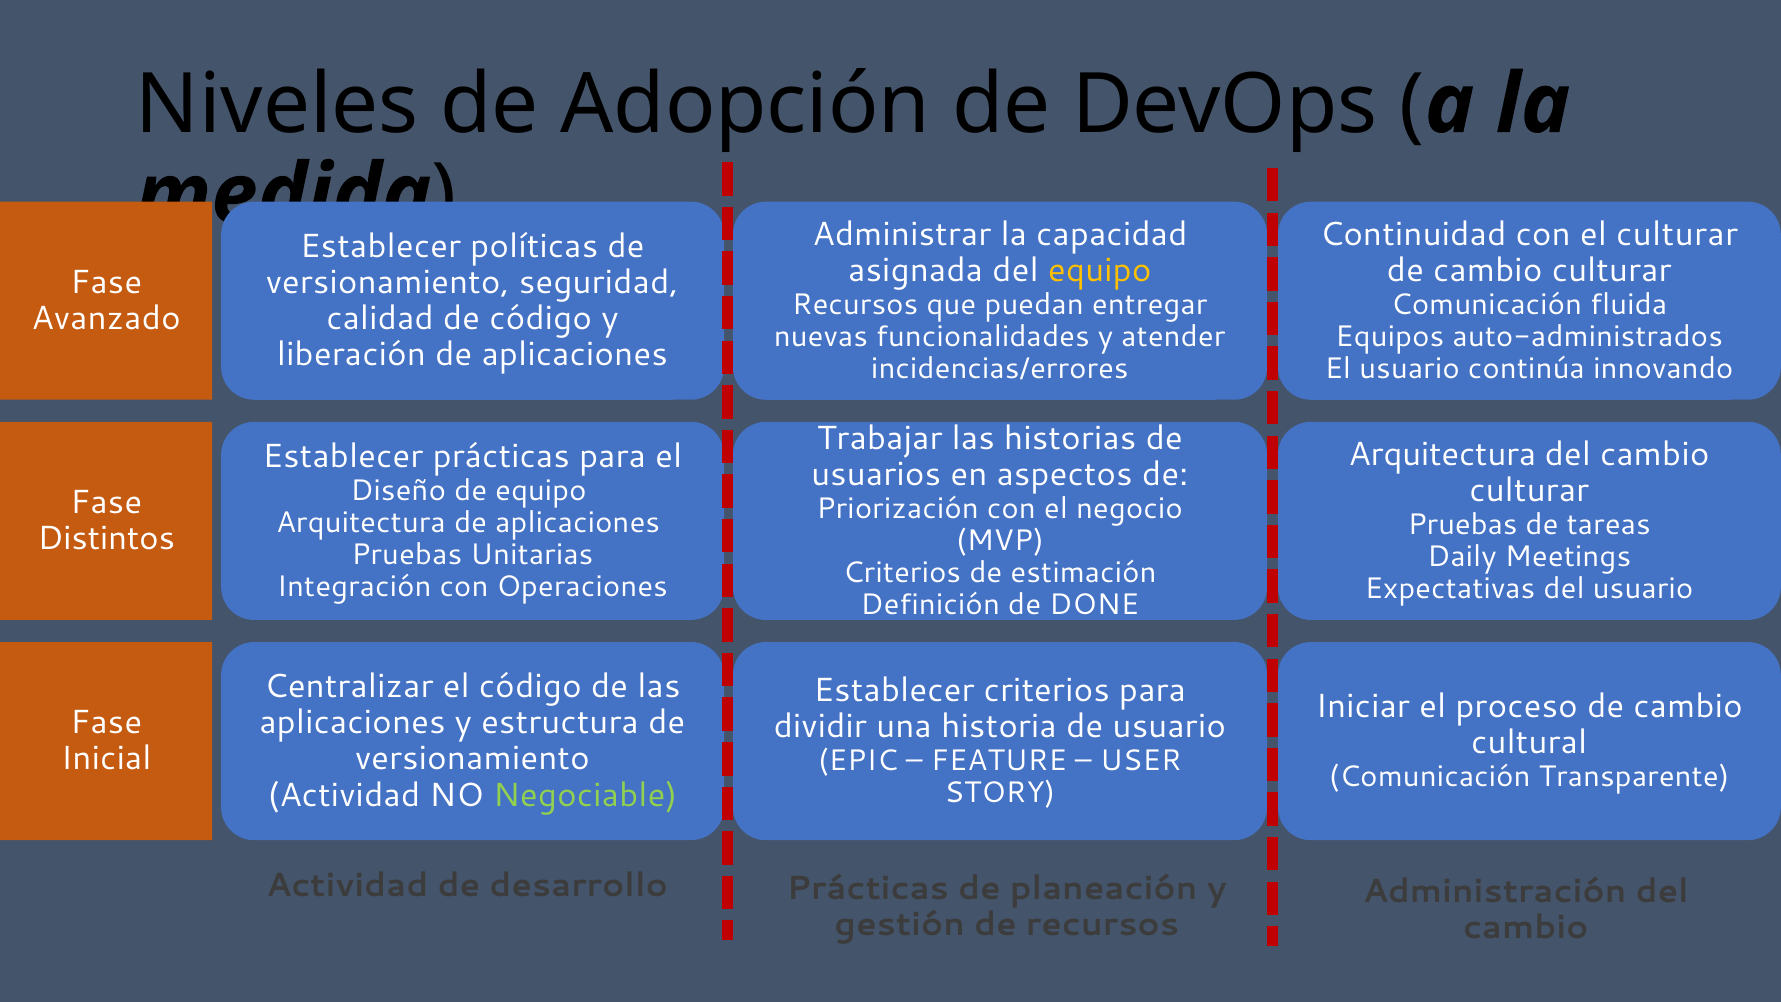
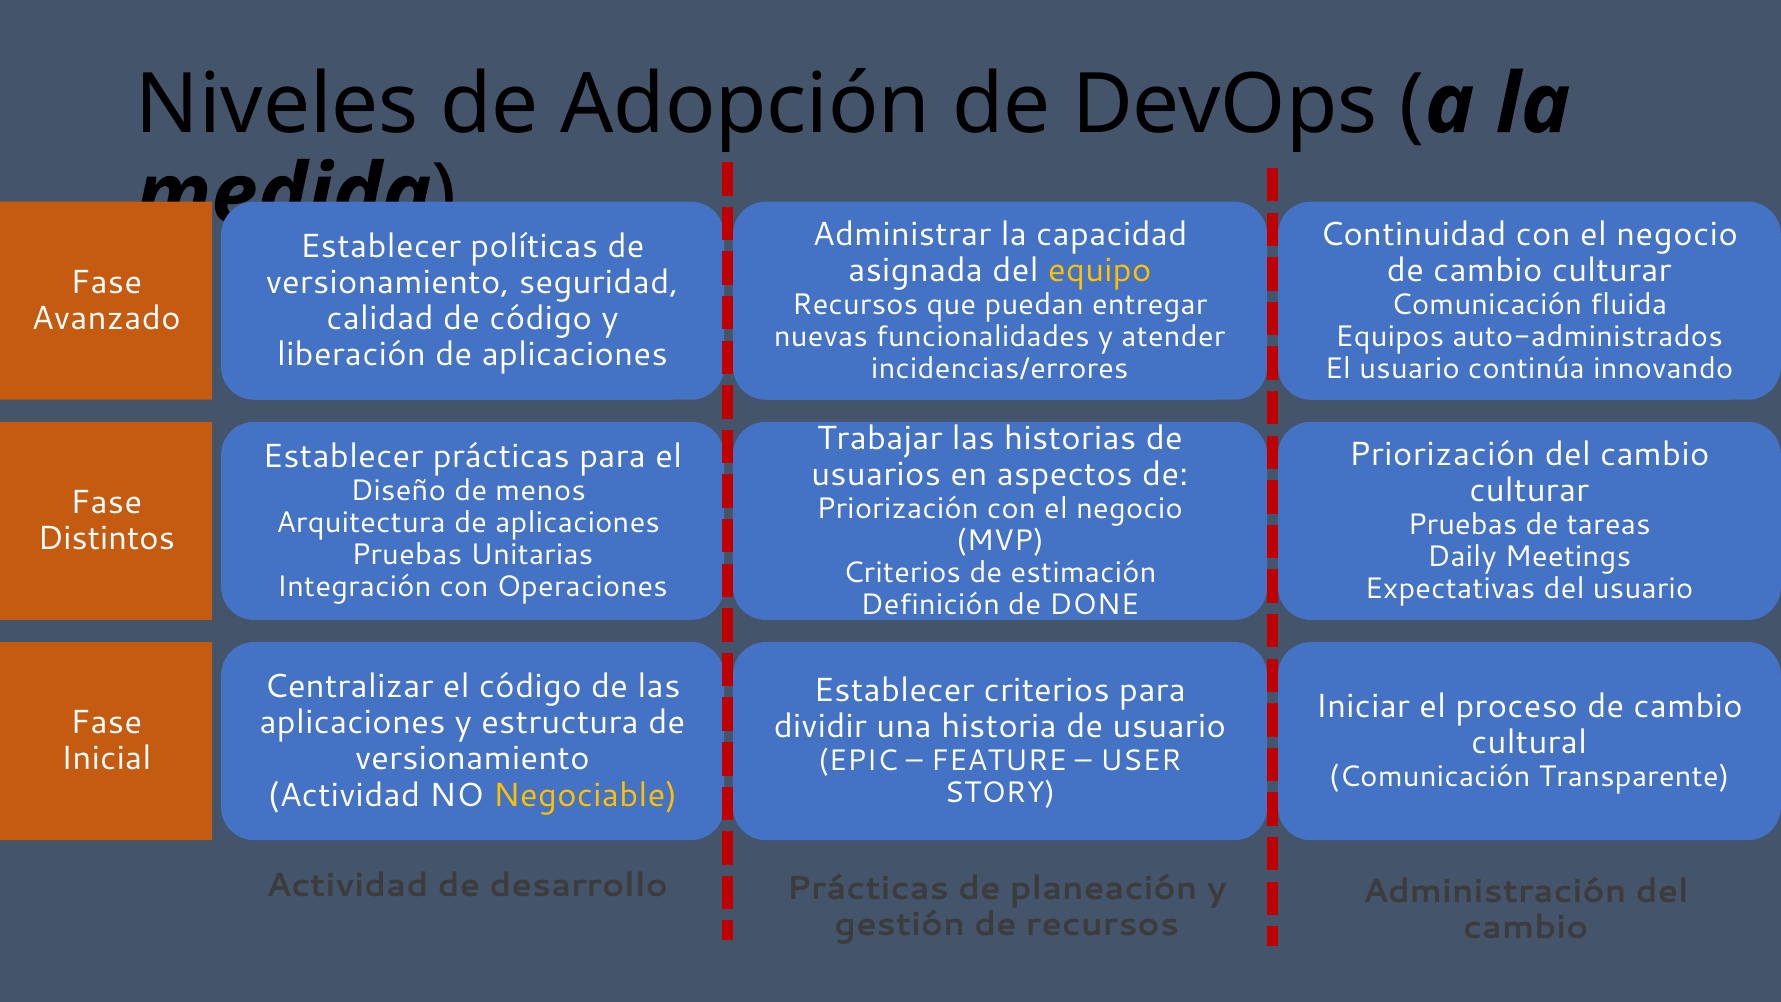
Continuidad con el culturar: culturar -> negocio (1677, 234)
Arquitectura: Arquitectura -> Priorización (1442, 454)
de equipo: equipo -> menos (541, 491)
Negociable colour: light green -> yellow (585, 795)
